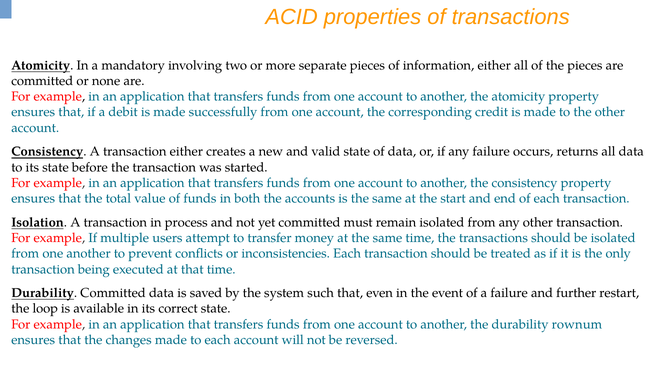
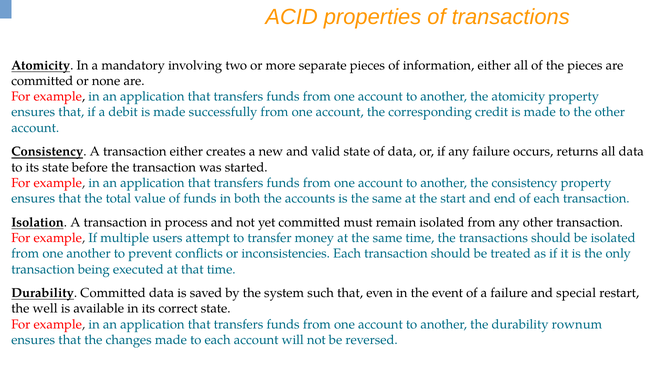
further: further -> special (576, 293)
loop: loop -> well (45, 308)
